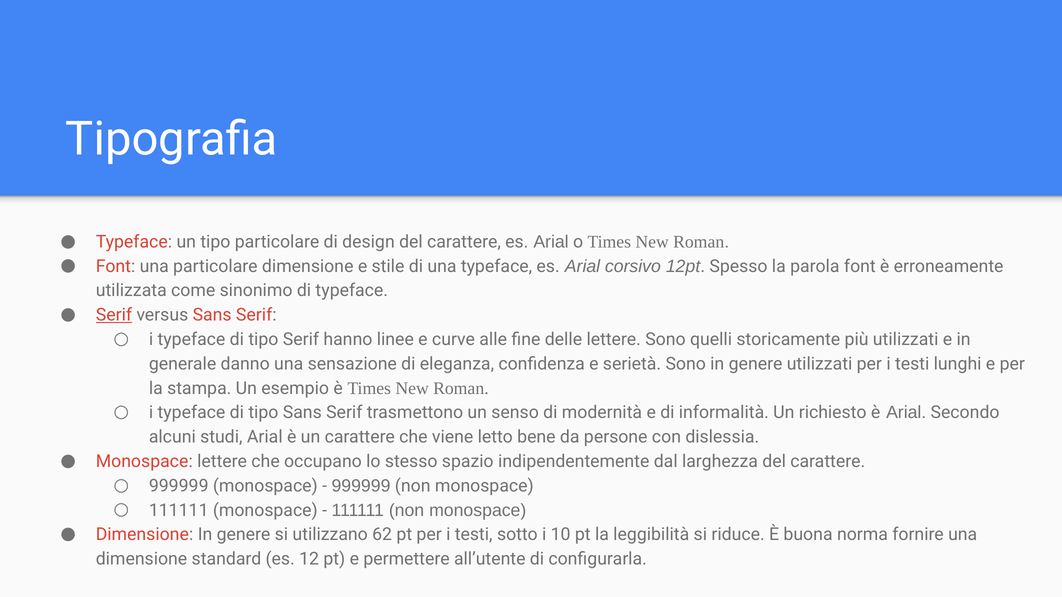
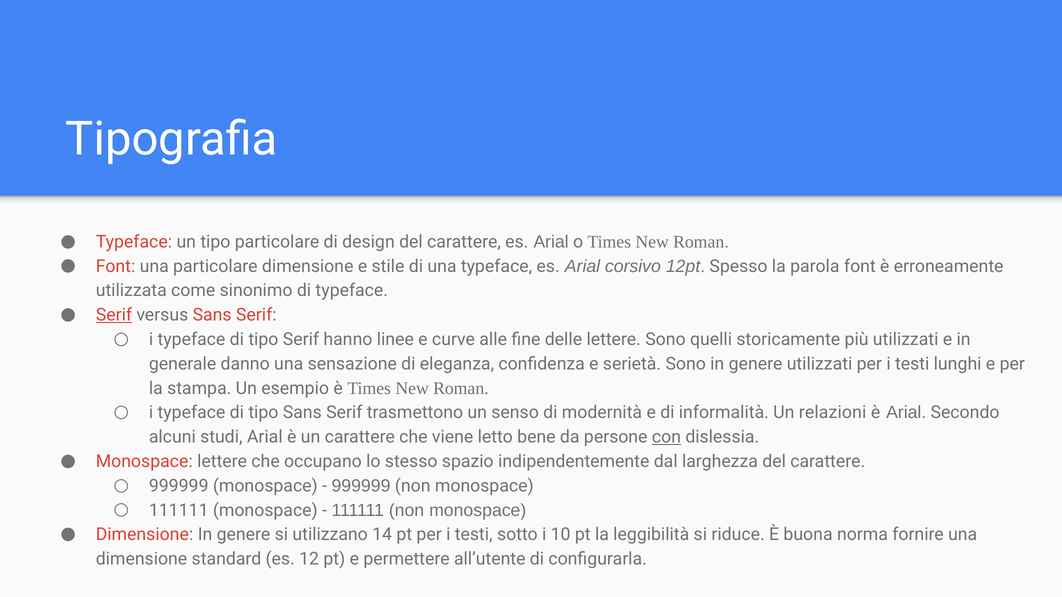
richiesto: richiesto -> relazioni (833, 413)
con underline: none -> present (666, 437)
62: 62 -> 14 (382, 535)
